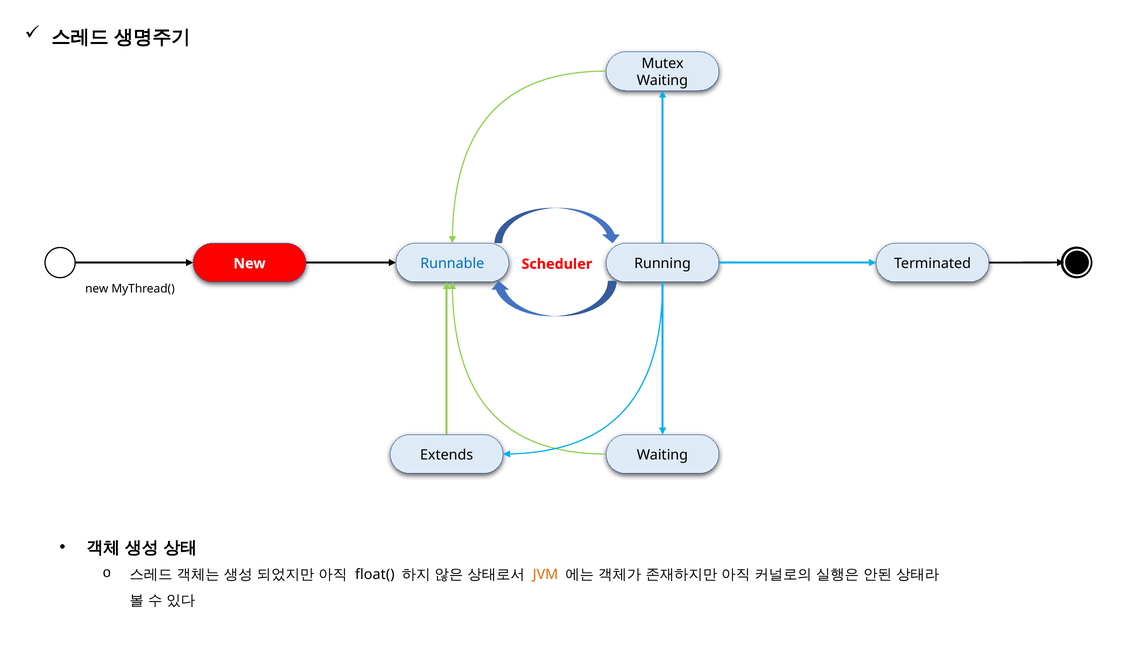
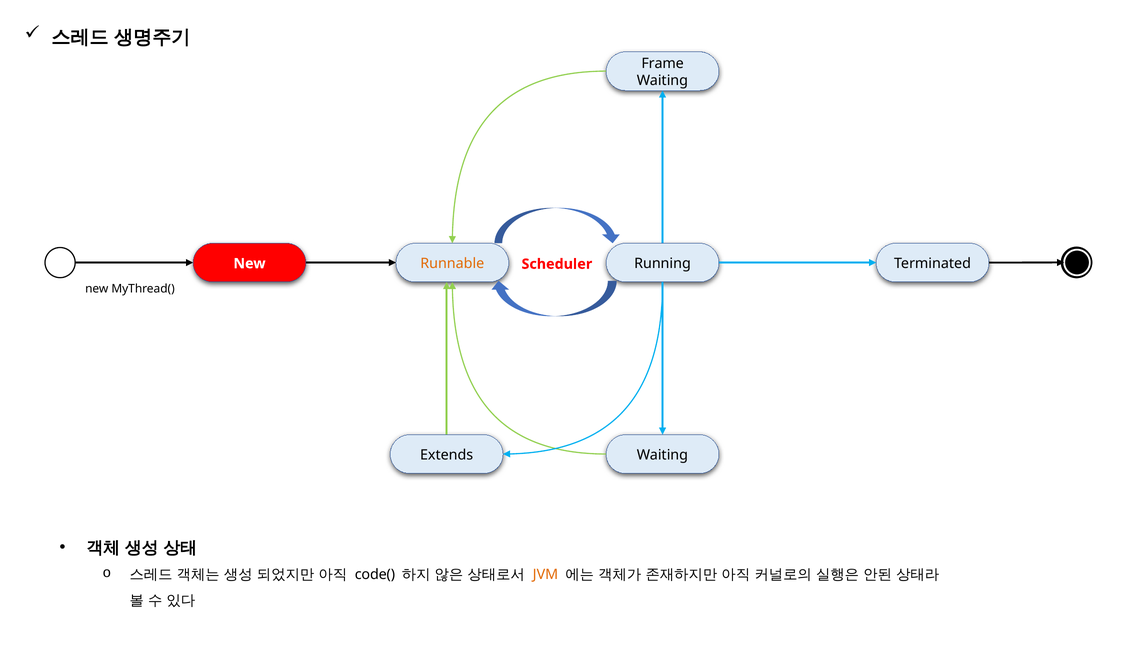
Mutex: Mutex -> Frame (663, 64)
Runnable colour: blue -> orange (452, 264)
float(: float( -> code( (375, 575)
